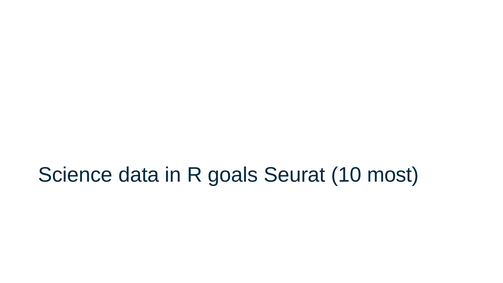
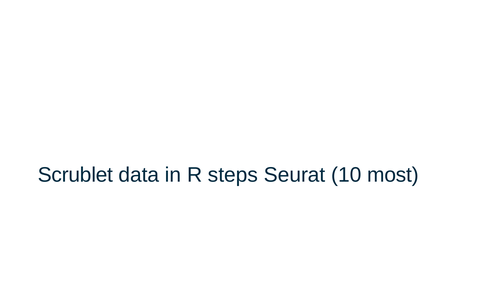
Science: Science -> Scrublet (75, 175)
goals: goals -> steps (233, 175)
